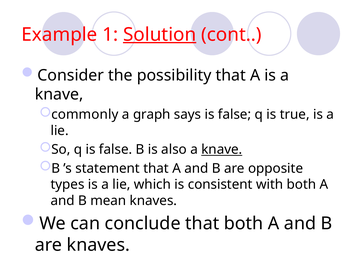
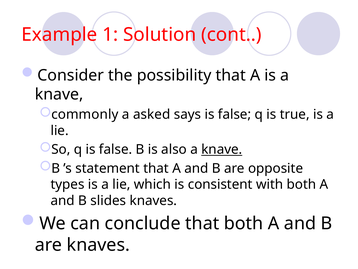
Solution underline: present -> none (160, 34)
graph: graph -> asked (152, 114)
mean: mean -> slides (108, 200)
